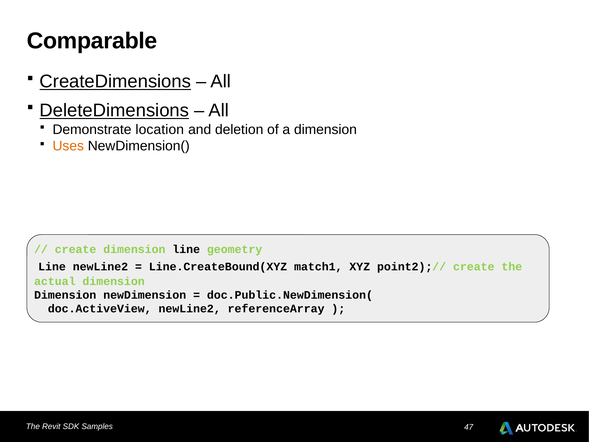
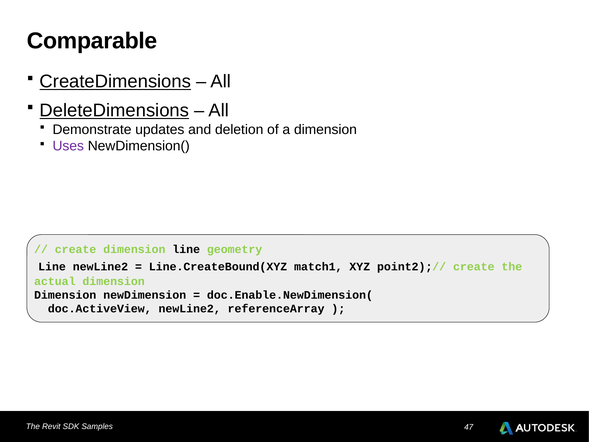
location: location -> updates (160, 129)
Uses colour: orange -> purple (68, 146)
doc.Public.NewDimension(: doc.Public.NewDimension( -> doc.Enable.NewDimension( (290, 295)
